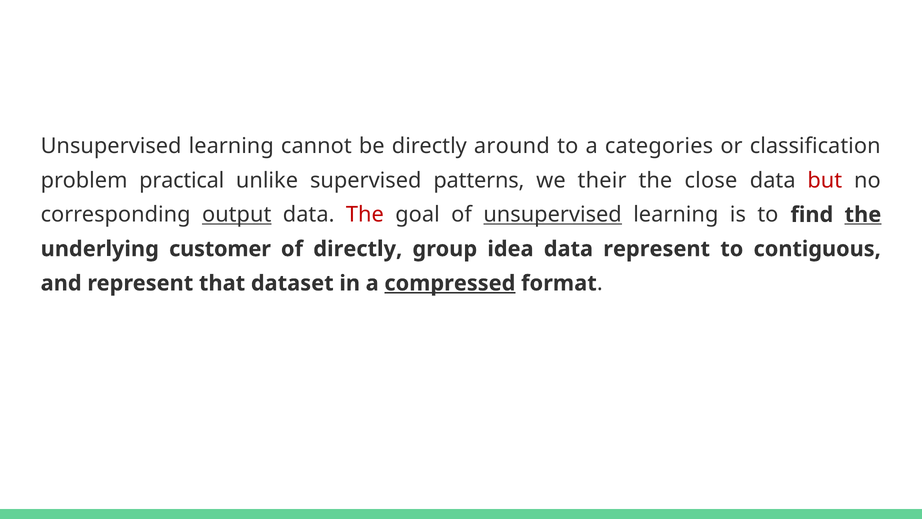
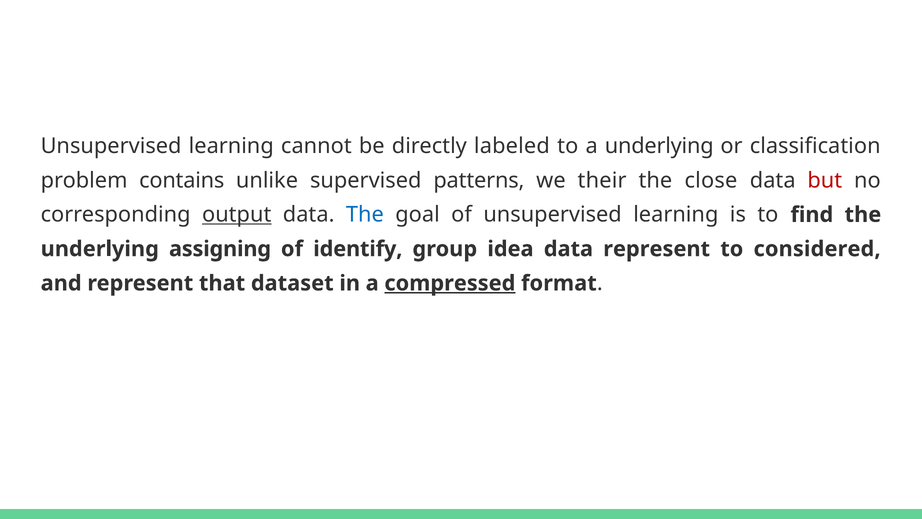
around: around -> labeled (512, 146)
a categories: categories -> underlying (659, 146)
practical: practical -> contains (182, 180)
The colour: red -> blue (365, 215)
unsupervised underline: present -> none (553, 215)
the underline: present -> none (863, 215)
customer: customer -> assigning (220, 249)
of directly: directly -> identify (358, 249)
contiguous: contiguous -> considered (817, 249)
